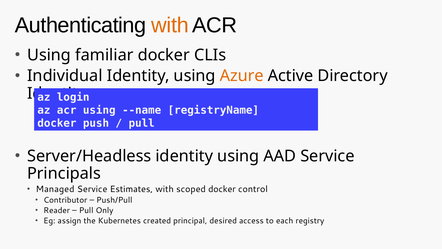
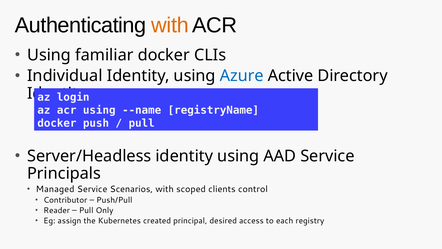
Azure colour: orange -> blue (242, 76)
Estimates: Estimates -> Scenarios (131, 189)
scoped docker: docker -> clients (222, 189)
